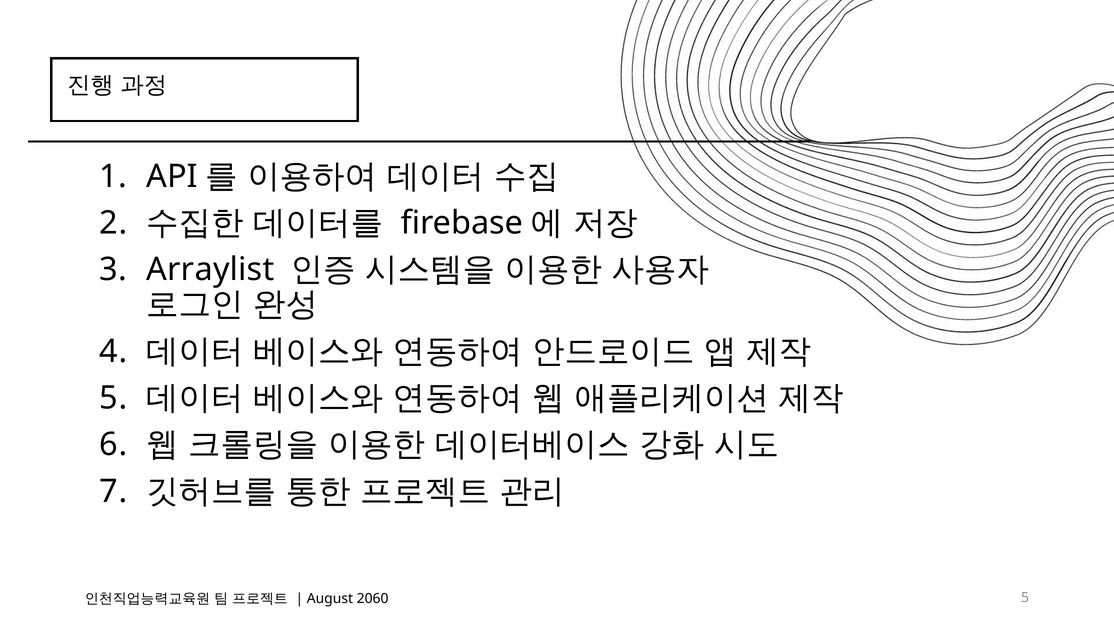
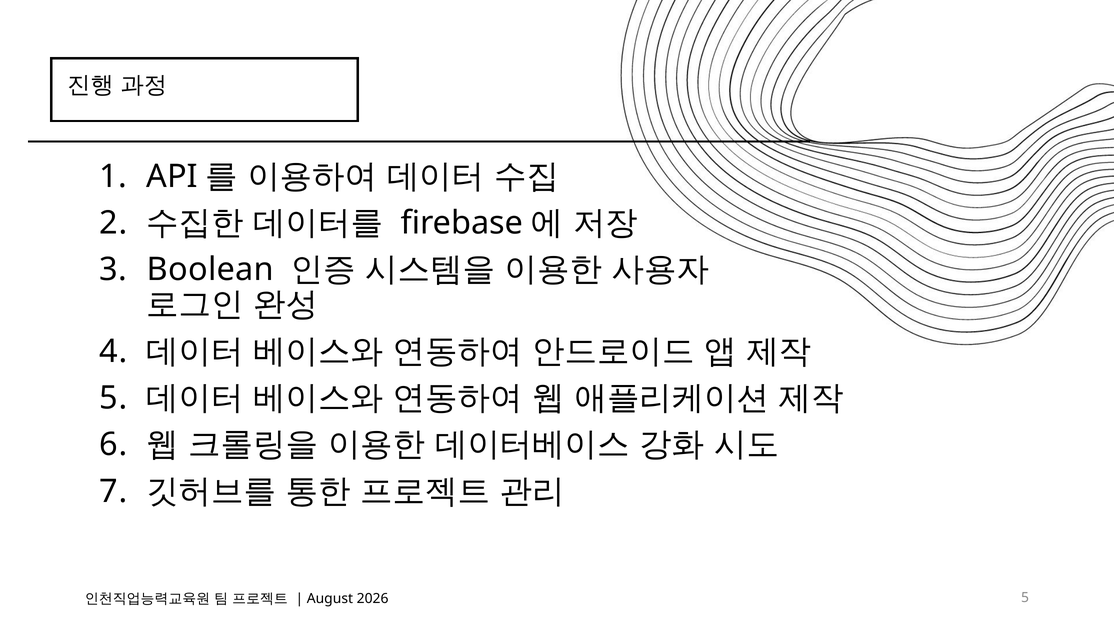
Arraylist: Arraylist -> Boolean (210, 270)
2060: 2060 -> 2026 (373, 598)
